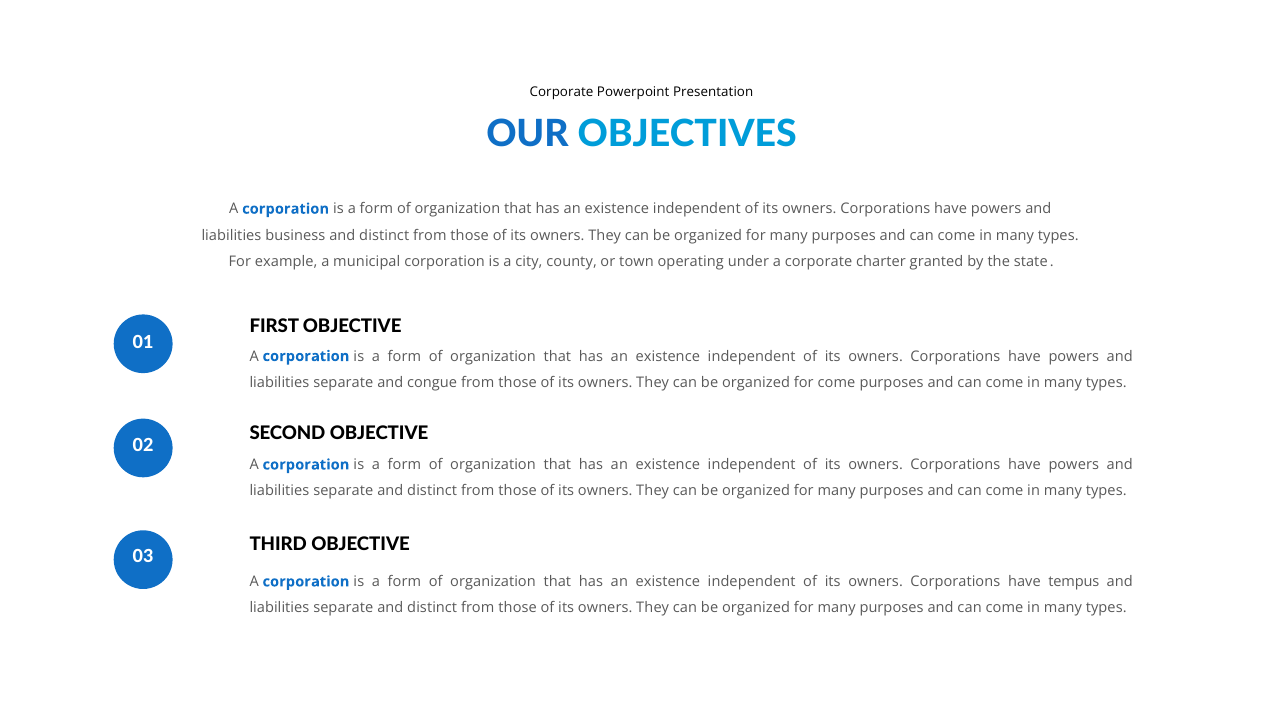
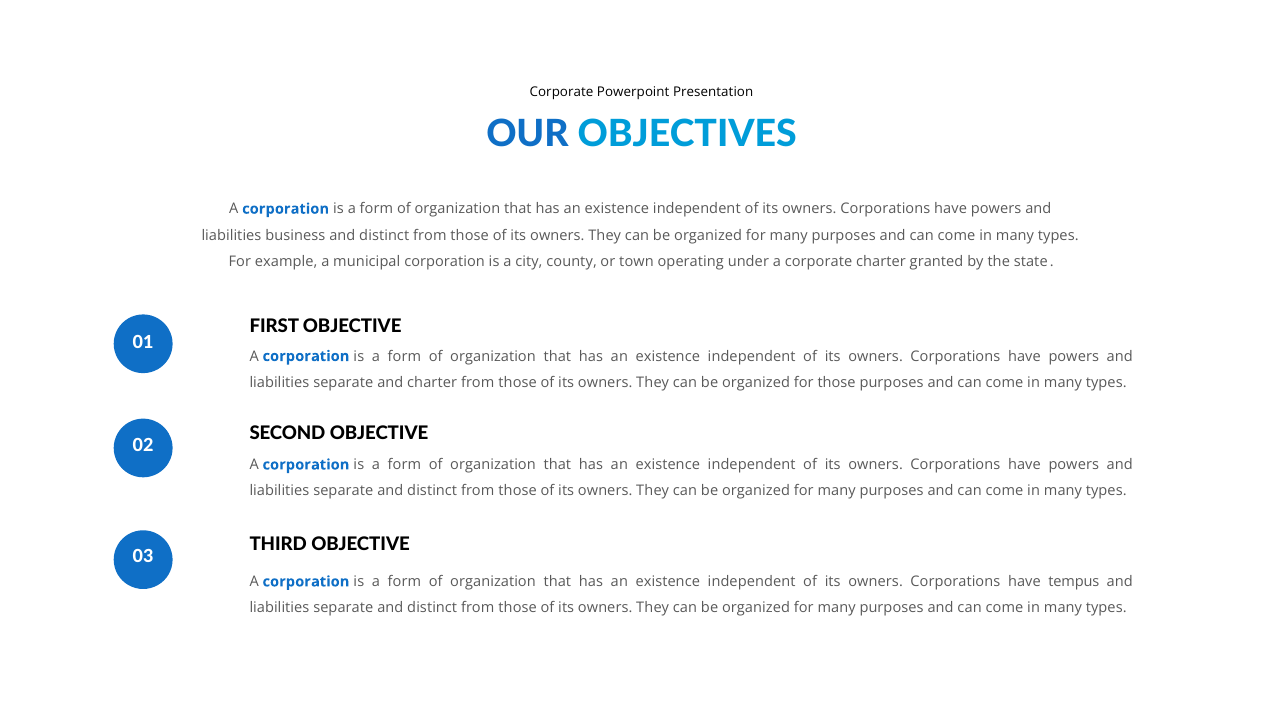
and congue: congue -> charter (432, 382)
for come: come -> those (837, 382)
